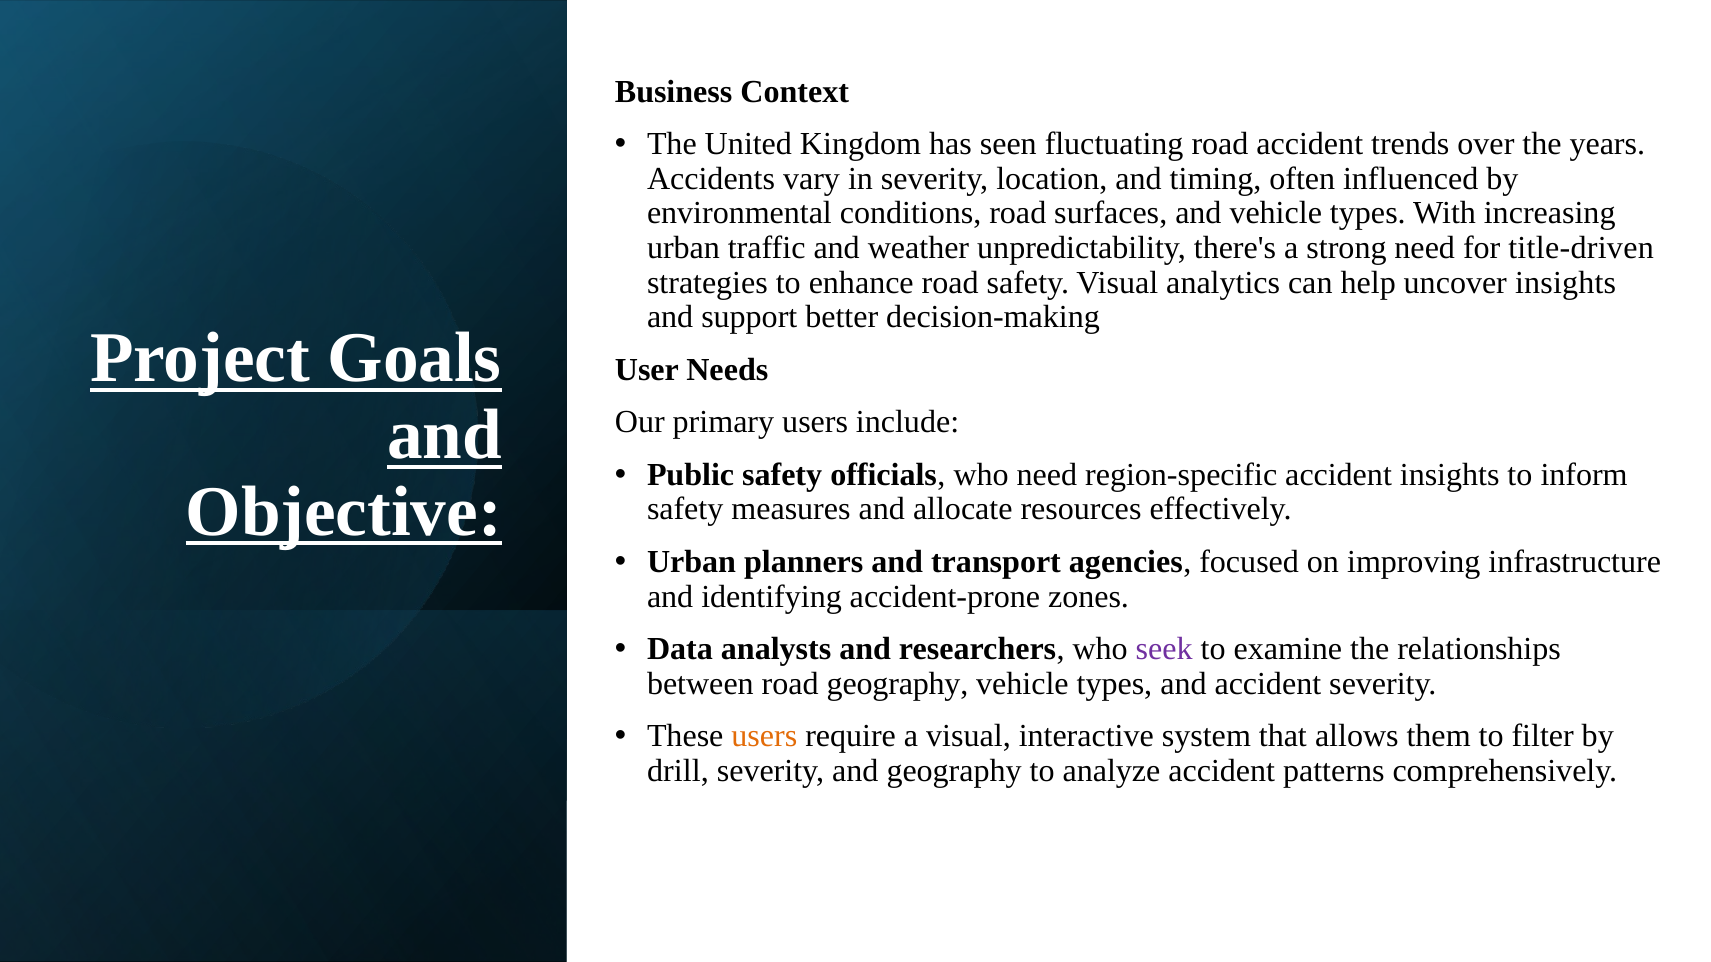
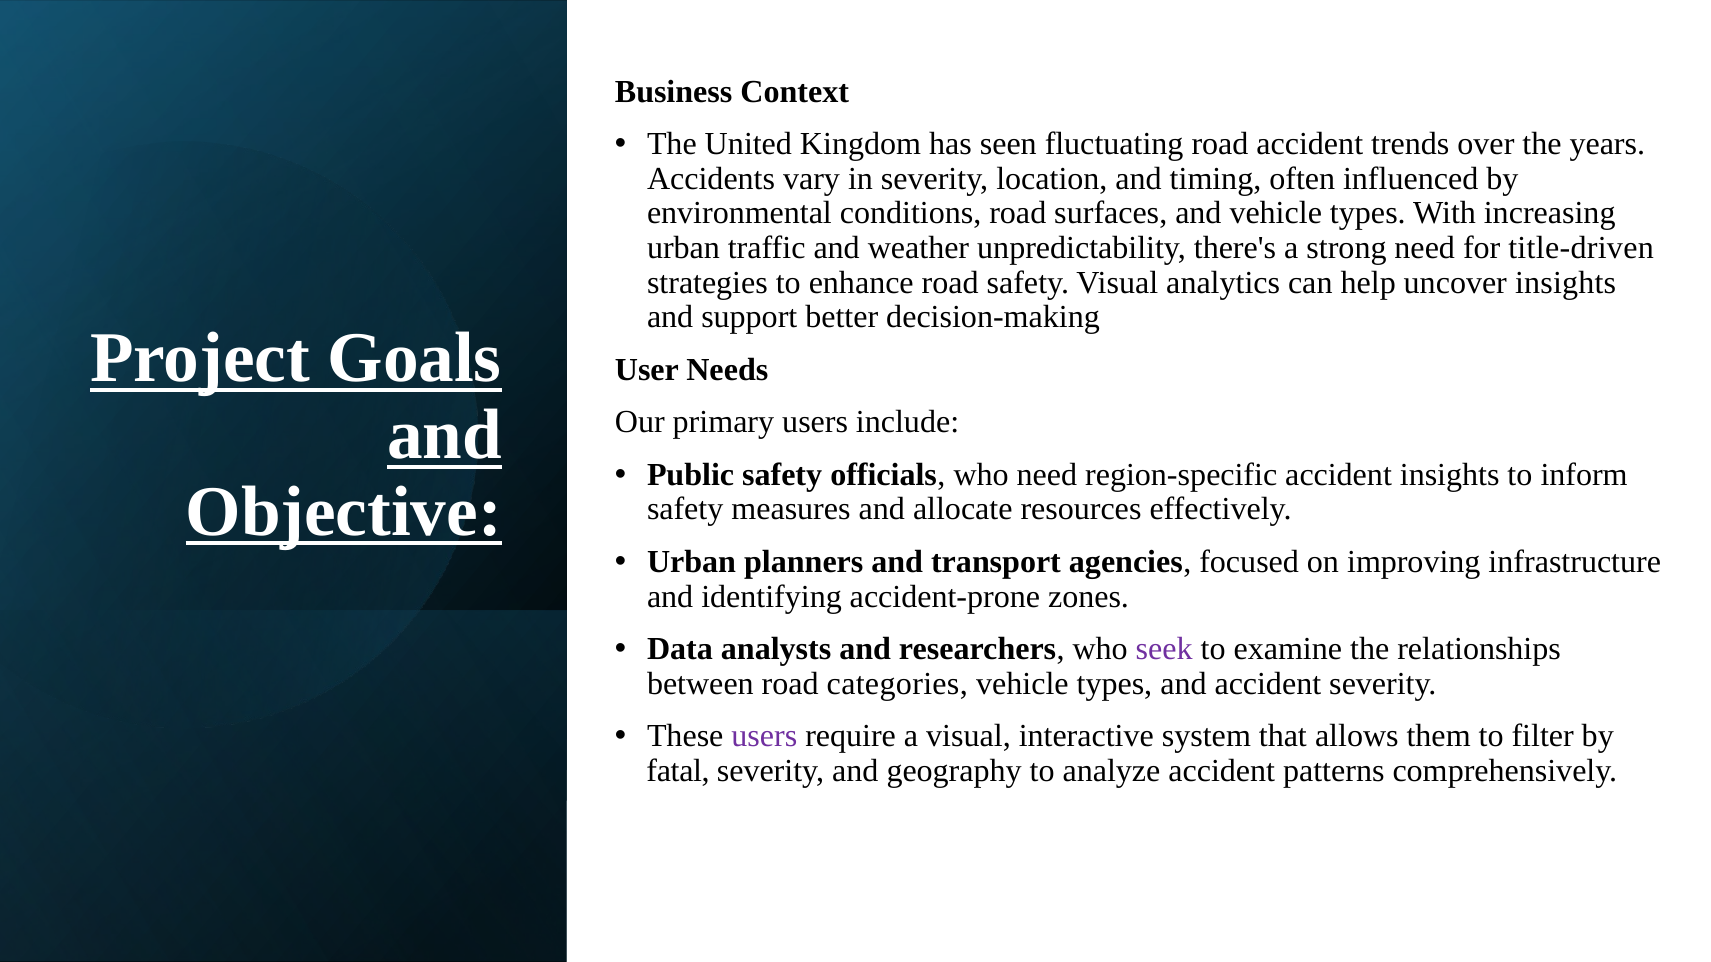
road geography: geography -> categories (897, 684)
users colour: orange -> purple (764, 736)
drill: drill -> fatal (678, 771)
